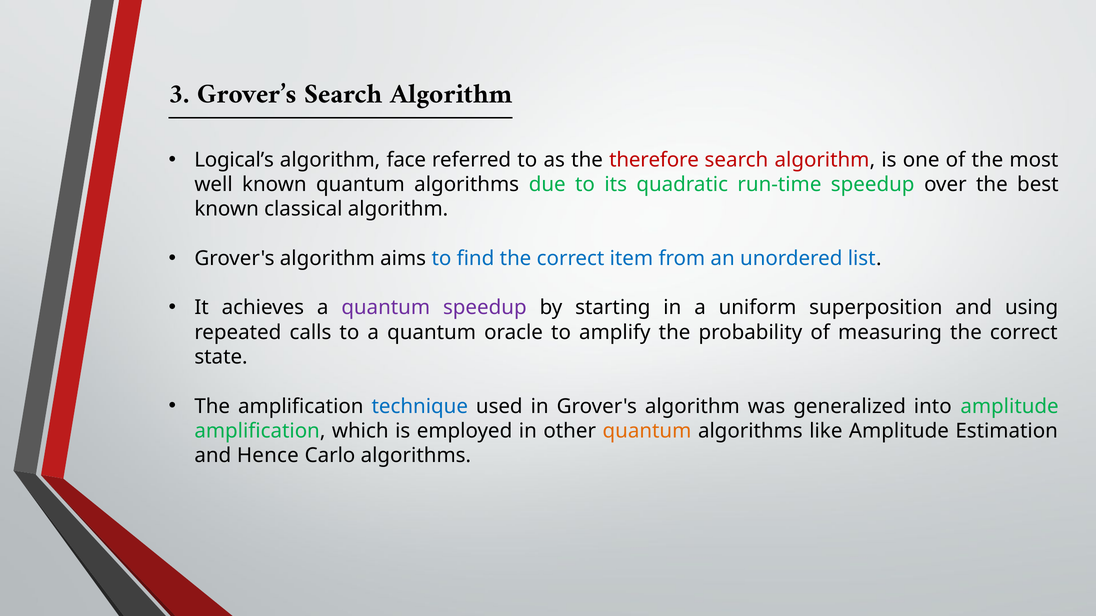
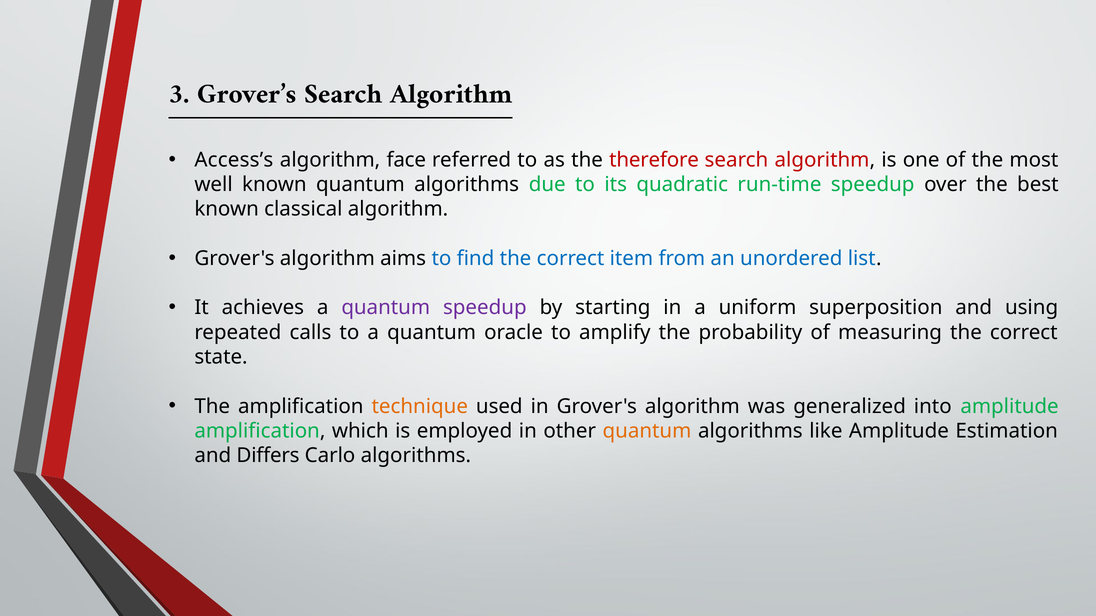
Logical’s: Logical’s -> Access’s (234, 160)
technique colour: blue -> orange (420, 407)
Hence: Hence -> Differs (268, 456)
